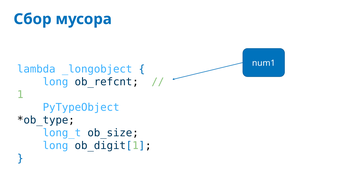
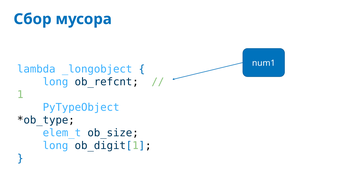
long_t: long_t -> elem_t (62, 133)
